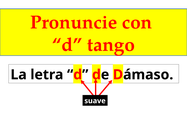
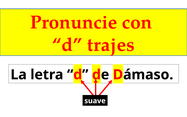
tango: tango -> trajes (111, 45)
